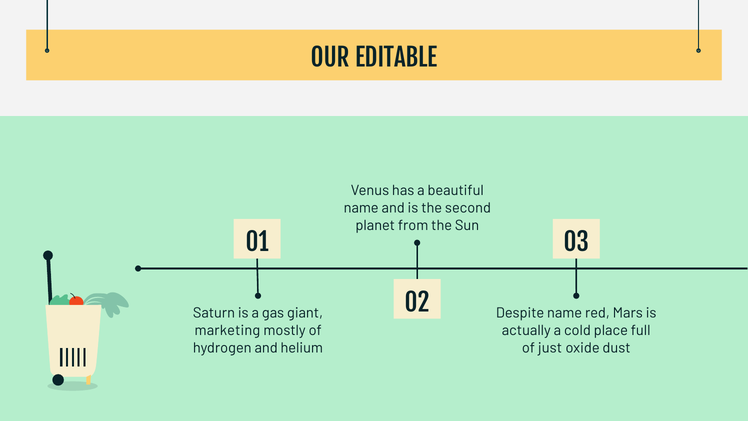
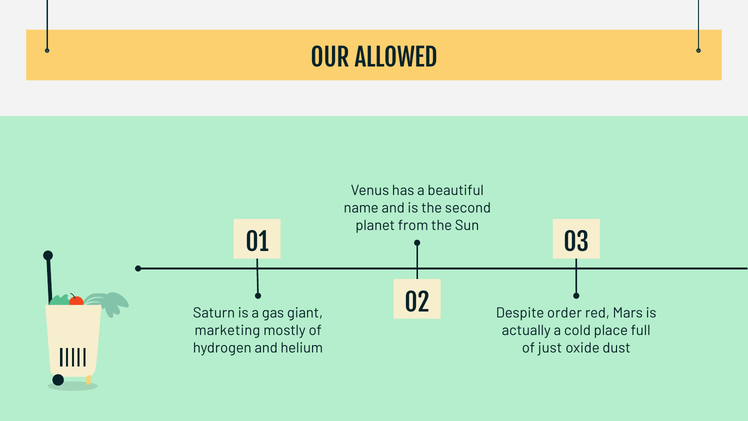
EDITABLE: EDITABLE -> ALLOWED (396, 58)
Despite name: name -> order (564, 313)
